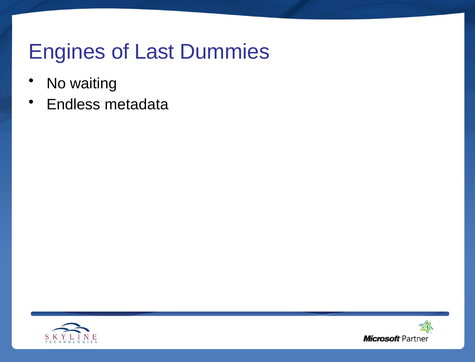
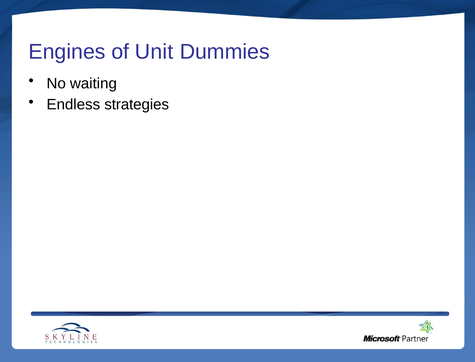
Last: Last -> Unit (154, 52)
metadata: metadata -> strategies (137, 105)
